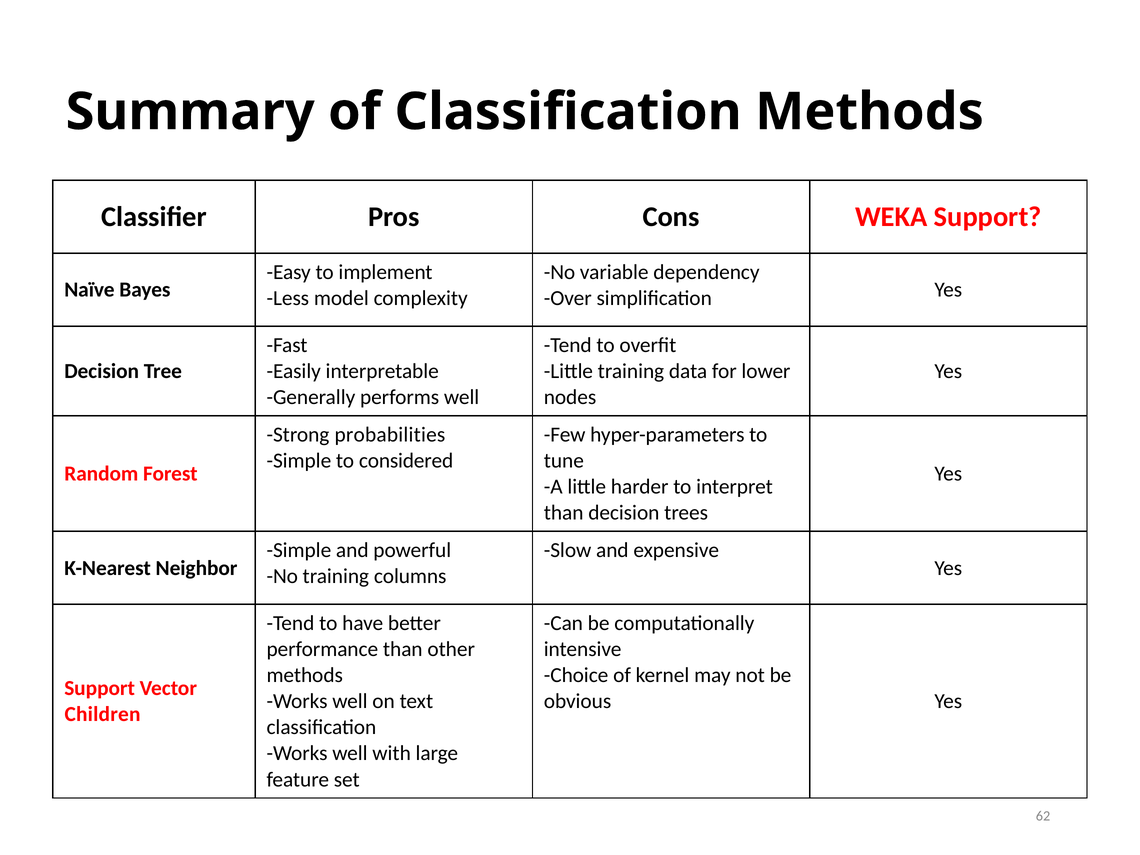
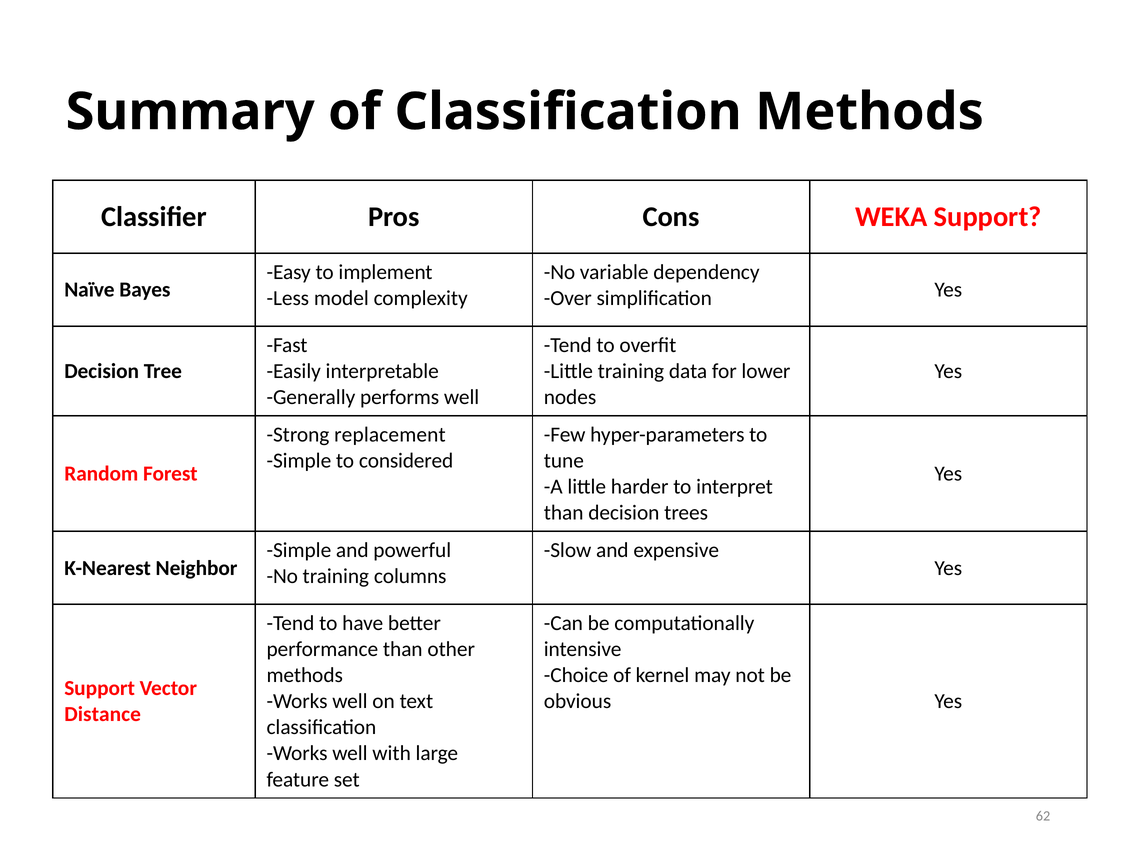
probabilities: probabilities -> replacement (390, 435)
Children: Children -> Distance (103, 714)
